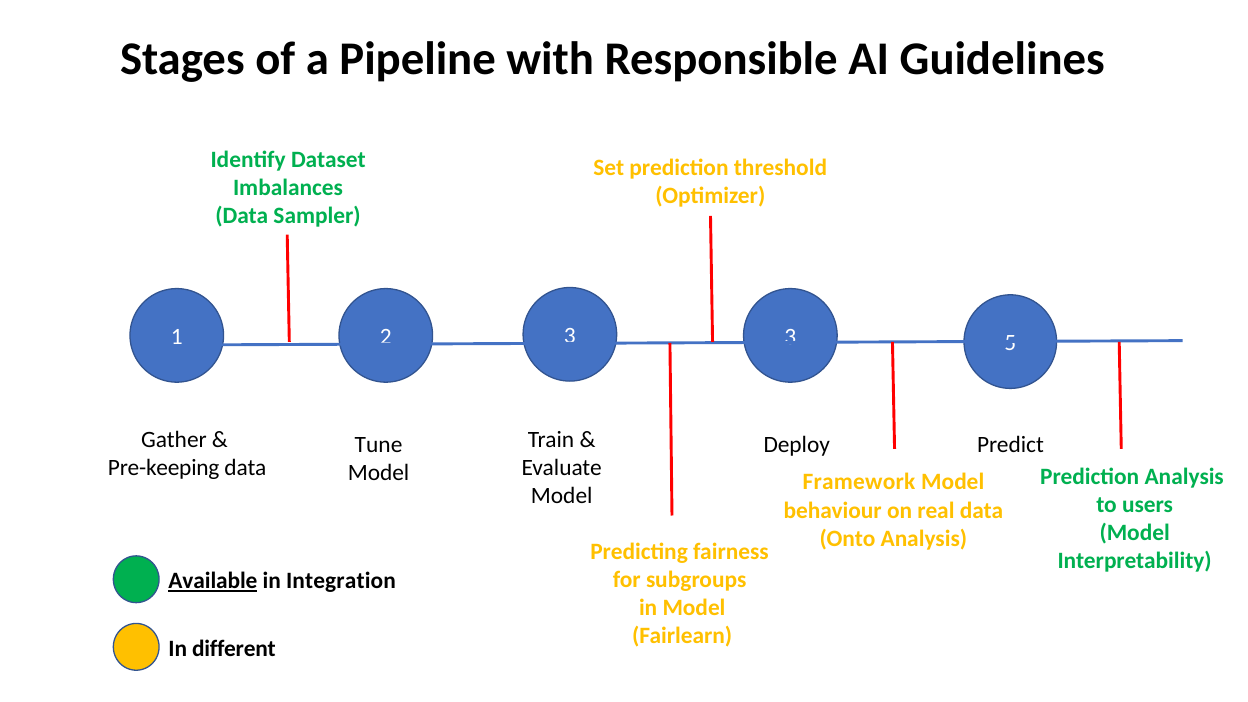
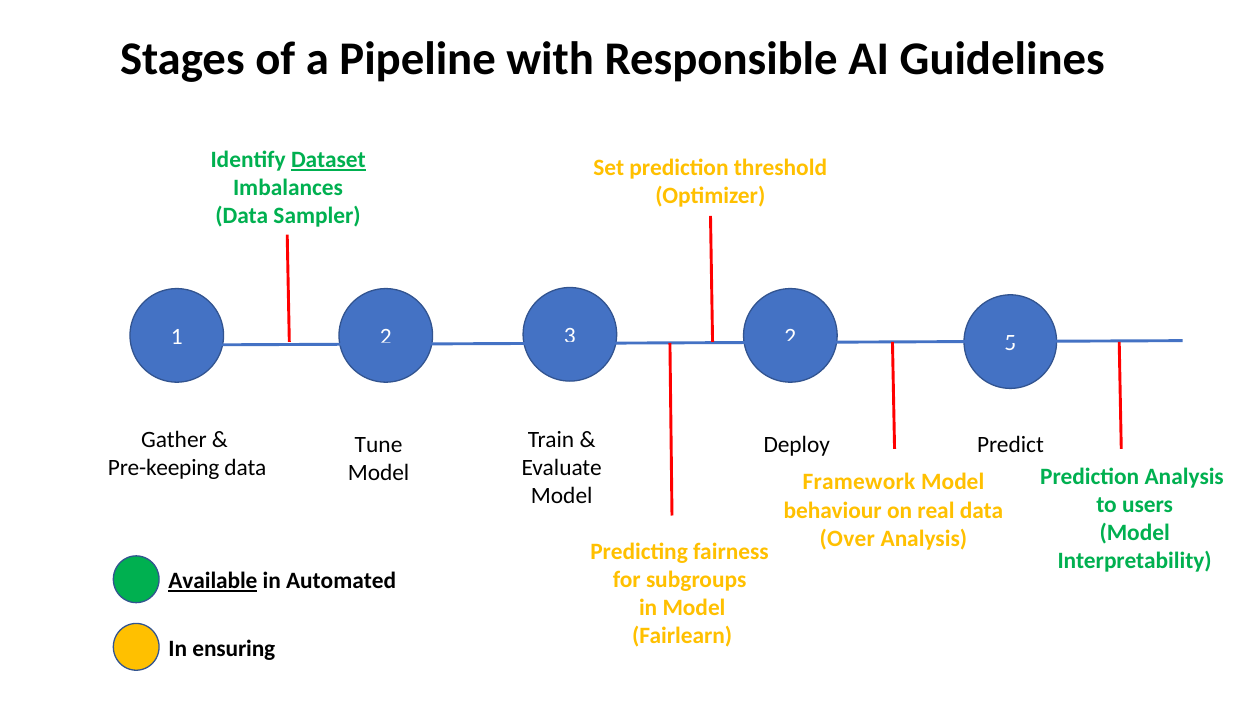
Dataset underline: none -> present (328, 160)
3 3: 3 -> 2 (790, 337)
Onto: Onto -> Over (847, 538)
Integration: Integration -> Automated (341, 581)
different: different -> ensuring (234, 648)
